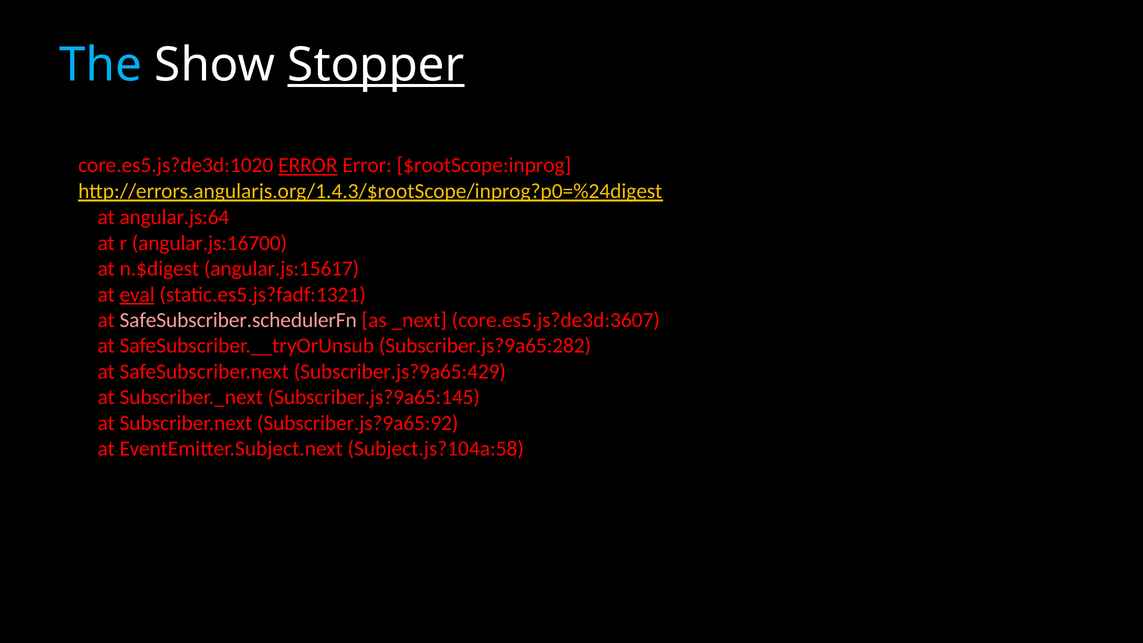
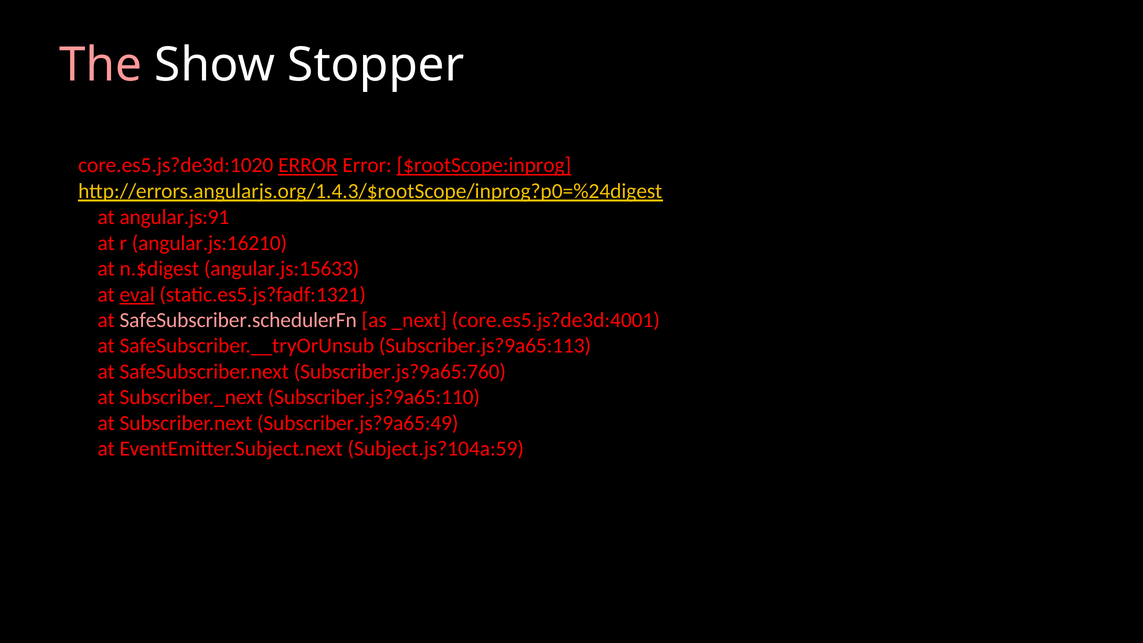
The colour: light blue -> pink (101, 65)
Stopper underline: present -> none (376, 65)
$rootScope:inprog underline: none -> present (484, 165)
angular.js:64: angular.js:64 -> angular.js:91 (174, 217)
angular.js:16700: angular.js:16700 -> angular.js:16210 (209, 243)
angular.js:15617: angular.js:15617 -> angular.js:15633 (282, 269)
core.es5.js?de3d:3607: core.es5.js?de3d:3607 -> core.es5.js?de3d:4001 (556, 320)
Subscriber.js?9a65:282: Subscriber.js?9a65:282 -> Subscriber.js?9a65:113 (485, 346)
Subscriber.js?9a65:429: Subscriber.js?9a65:429 -> Subscriber.js?9a65:760 (400, 372)
Subscriber.js?9a65:145: Subscriber.js?9a65:145 -> Subscriber.js?9a65:110 (374, 397)
Subscriber.js?9a65:92: Subscriber.js?9a65:92 -> Subscriber.js?9a65:49 (358, 423)
Subject.js?104a:58: Subject.js?104a:58 -> Subject.js?104a:59 (436, 449)
